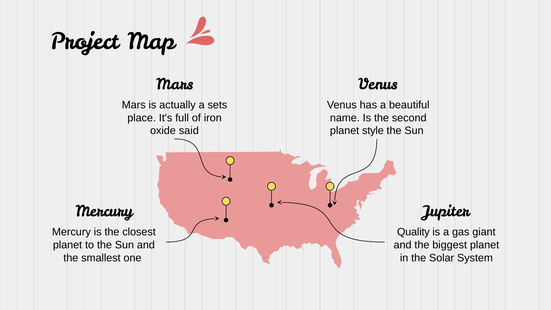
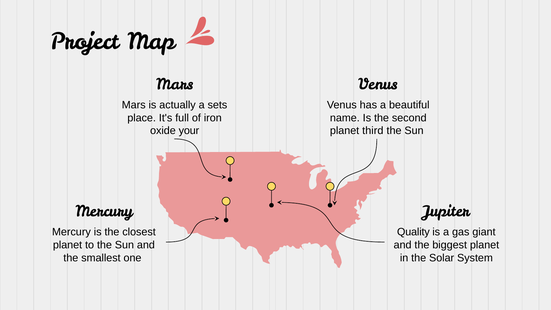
said: said -> your (189, 131)
style: style -> third (373, 131)
